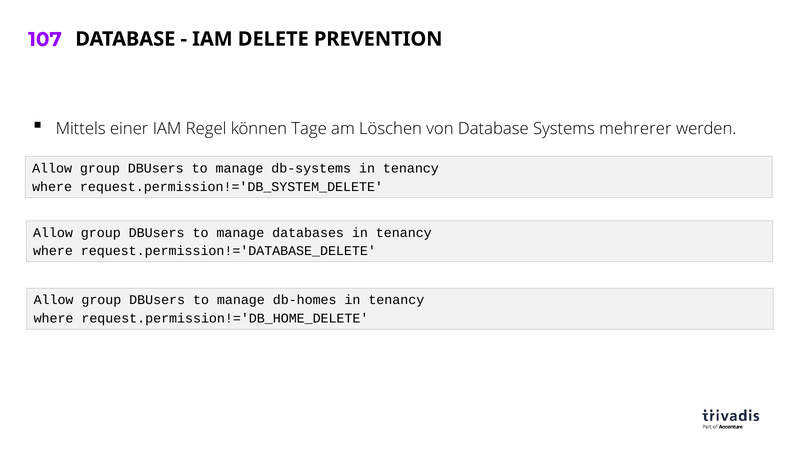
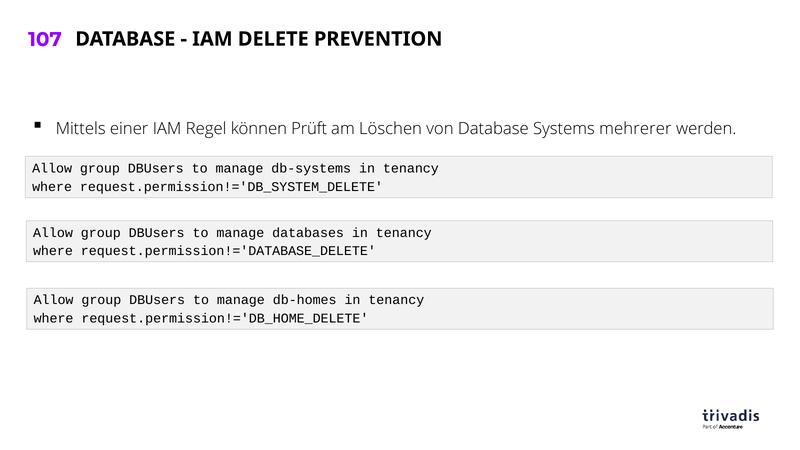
Tage: Tage -> Prüft (309, 129)
